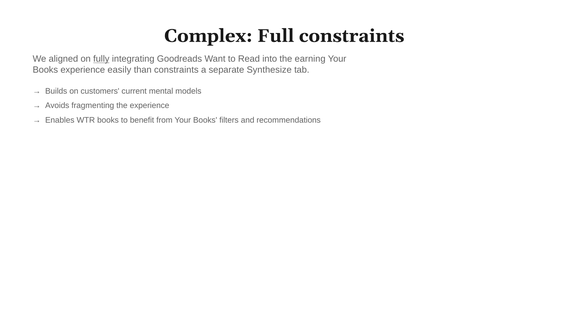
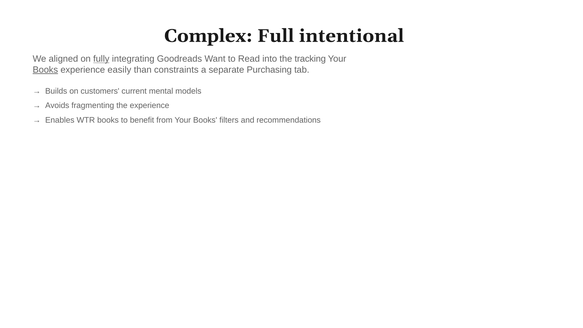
Full constraints: constraints -> intentional (352, 36)
earning: earning -> tracking (310, 59)
Books underline: none -> present (45, 70)
Synthesize: Synthesize -> Purchasing (269, 70)
